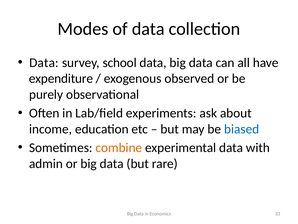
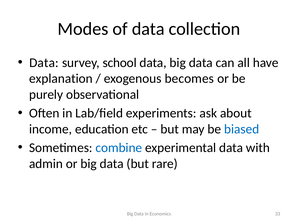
expenditure: expenditure -> explanation (61, 78)
observed: observed -> becomes (189, 78)
combine colour: orange -> blue (119, 147)
